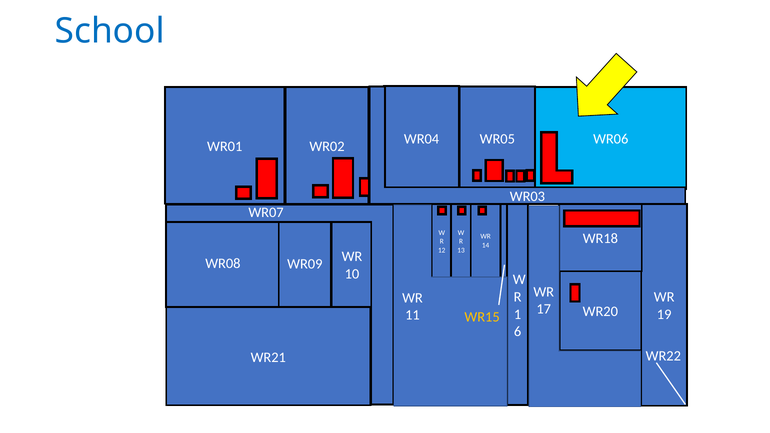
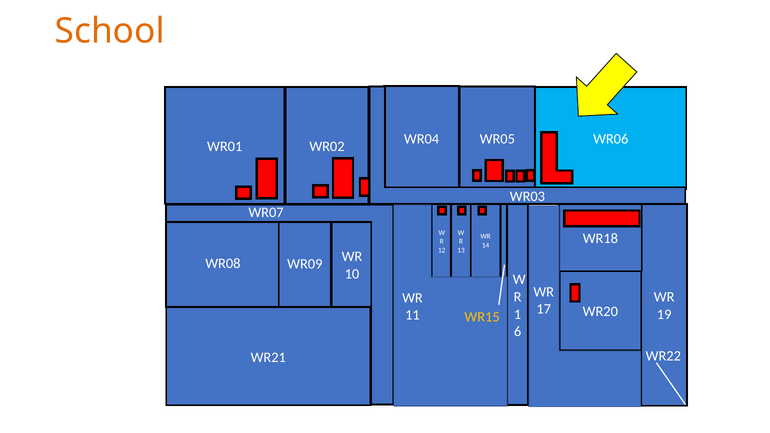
School colour: blue -> orange (110, 31)
